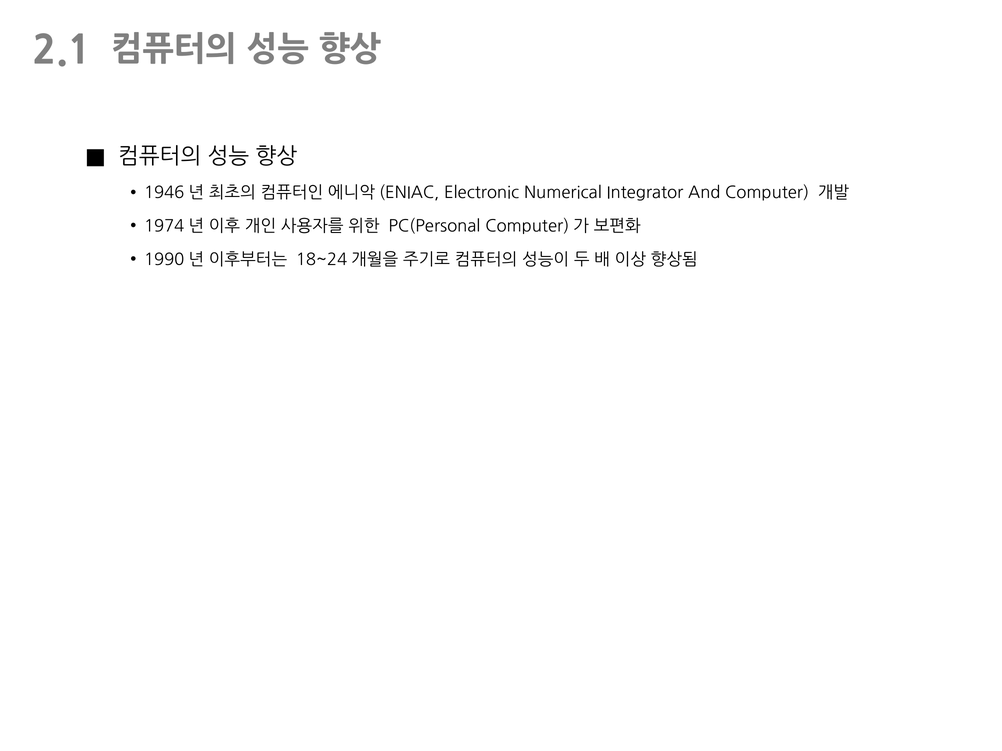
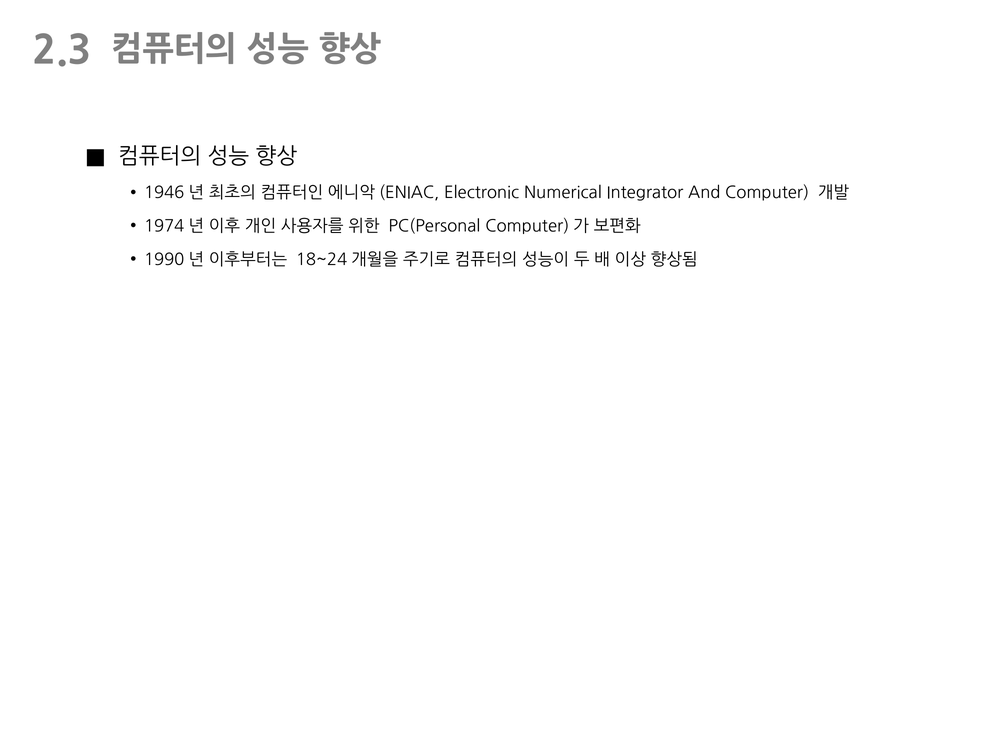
2.1: 2.1 -> 2.3 (62, 51)
